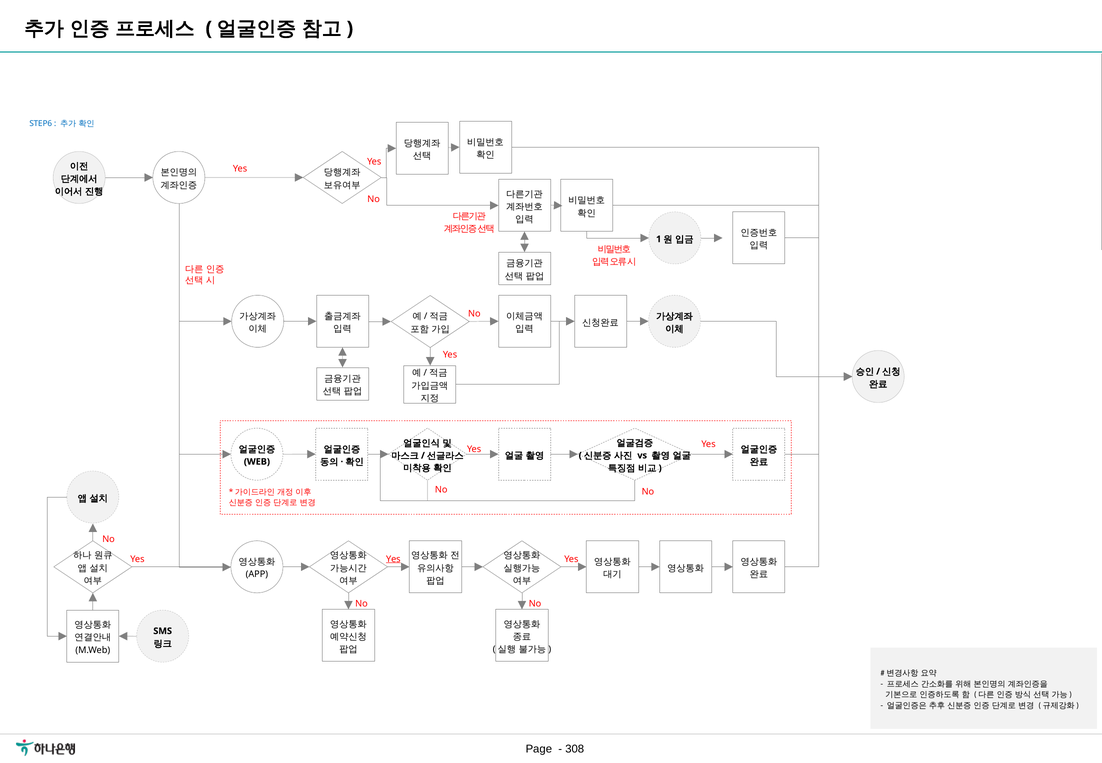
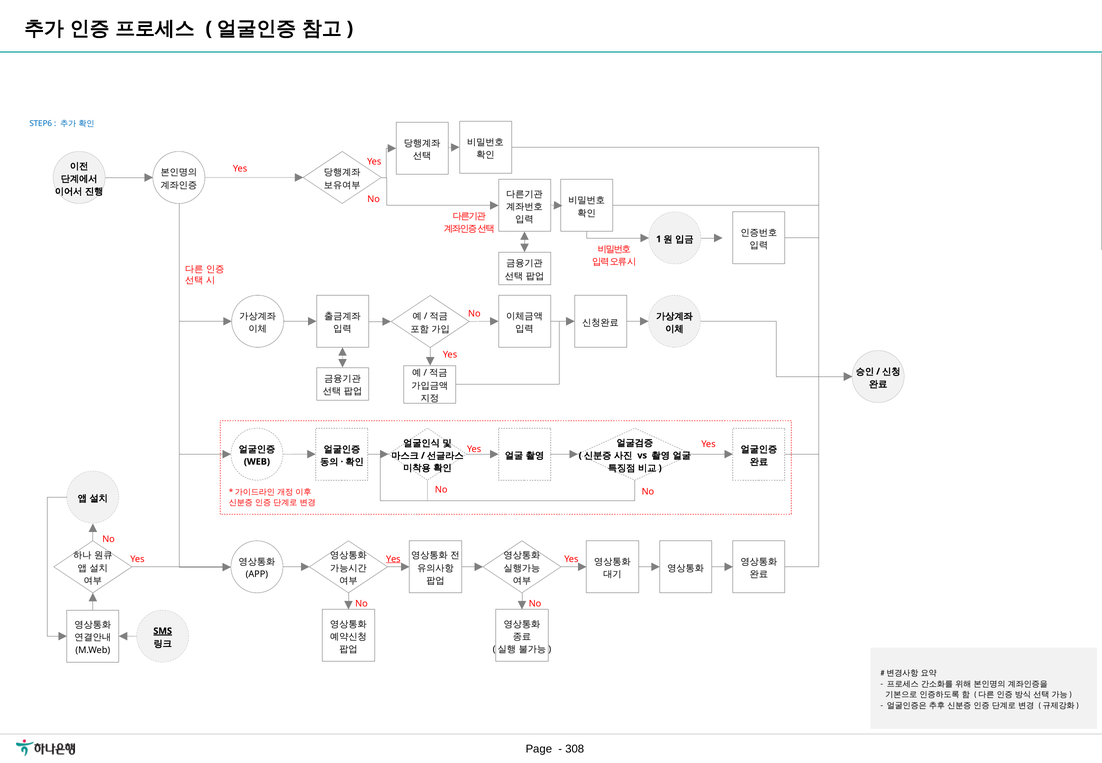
SMS underline: none -> present (163, 631)
